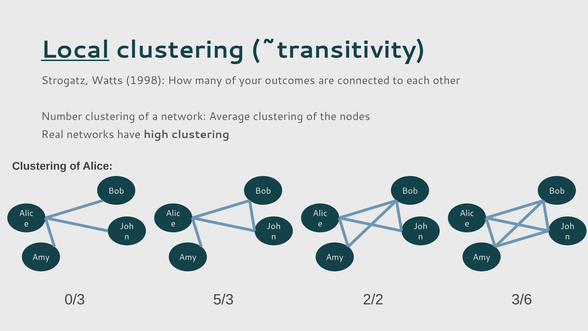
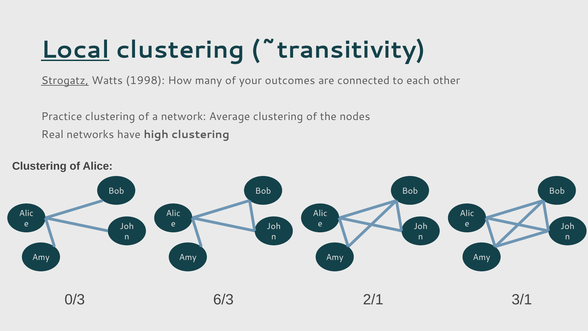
Strogatz underline: none -> present (65, 80)
Number: Number -> Practice (62, 116)
5/3: 5/3 -> 6/3 (223, 299)
2/2: 2/2 -> 2/1 (373, 299)
3/6: 3/6 -> 3/1 (522, 299)
